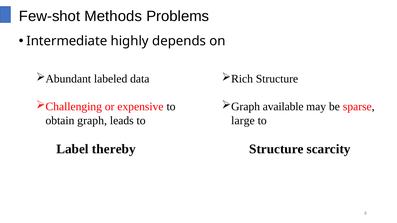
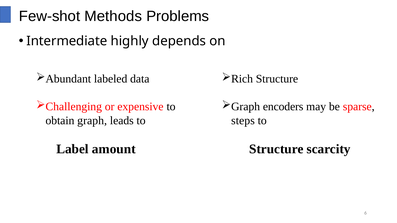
available: available -> encoders (283, 107)
large: large -> steps (243, 121)
thereby: thereby -> amount (114, 149)
